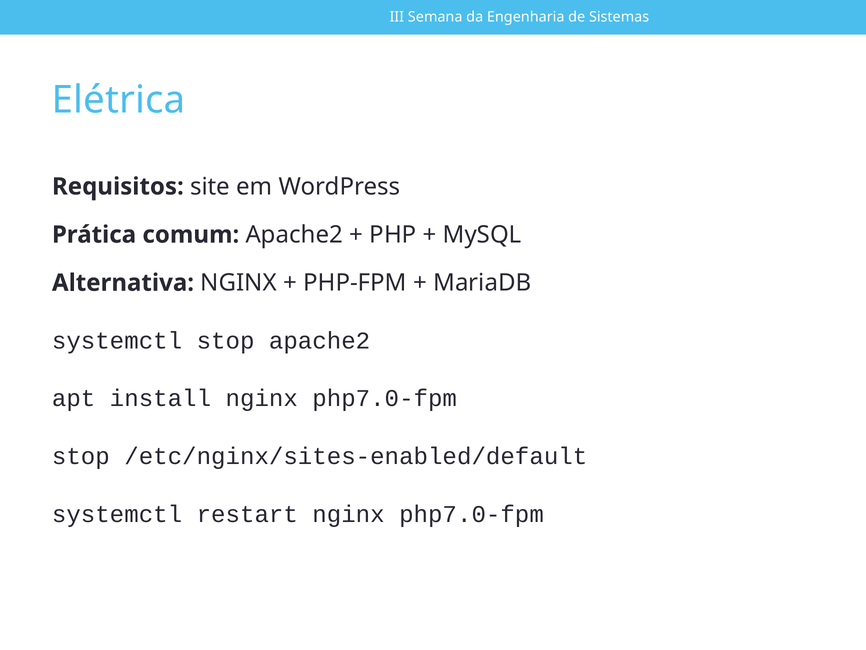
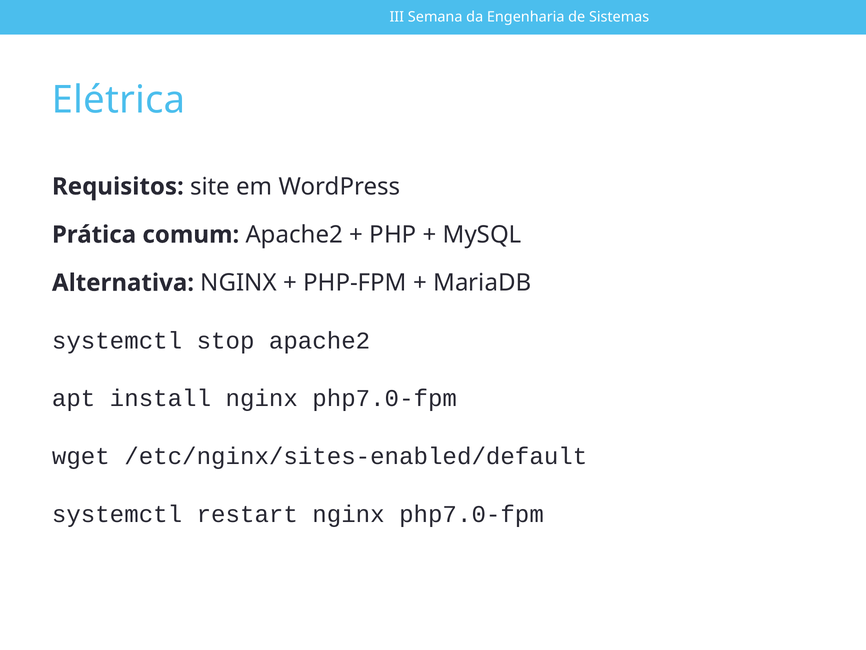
stop: stop -> wget (81, 456)
